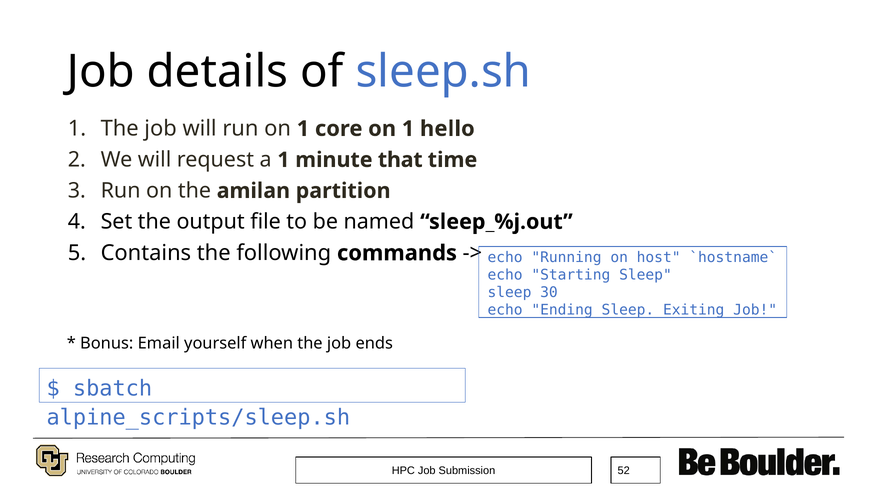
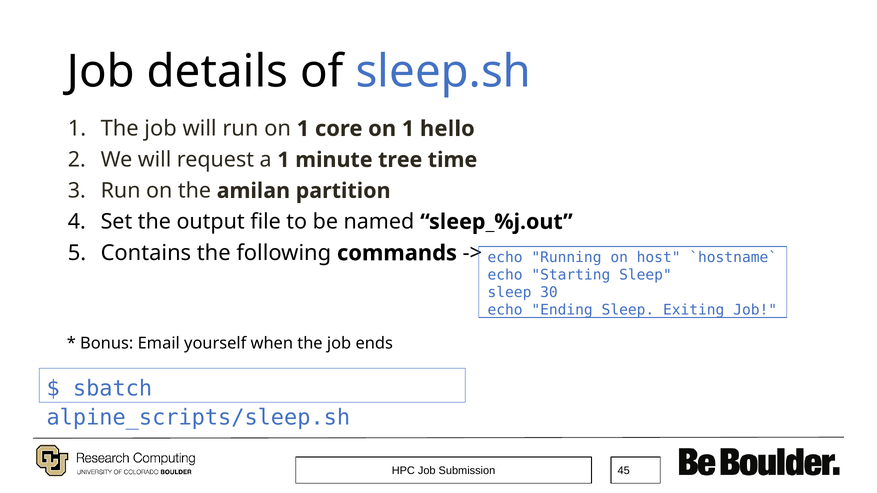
that: that -> tree (400, 160)
52: 52 -> 45 (624, 471)
